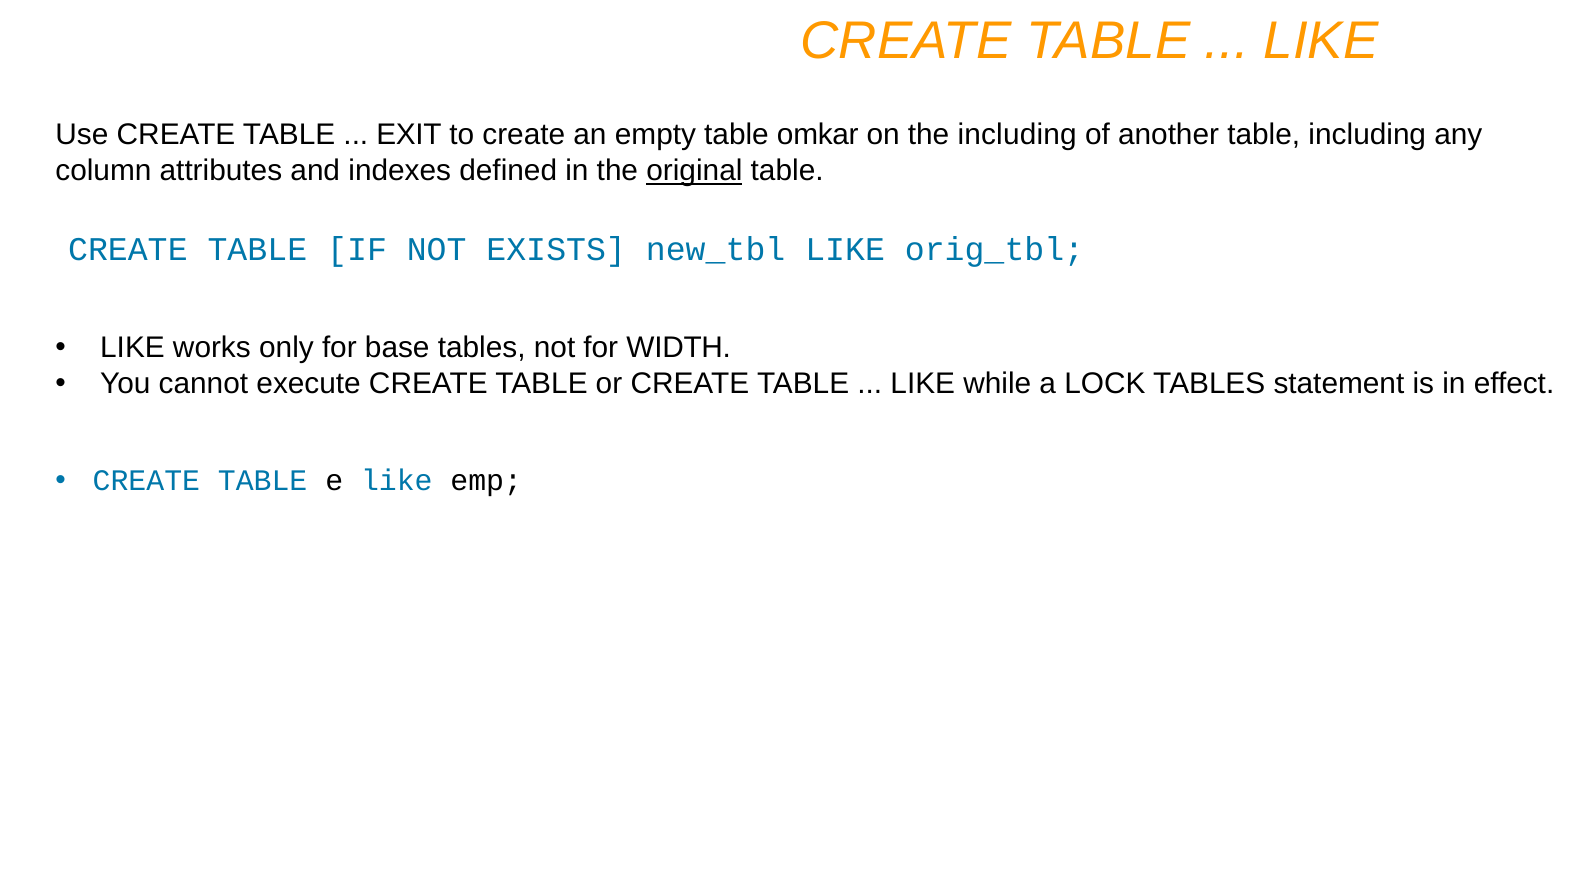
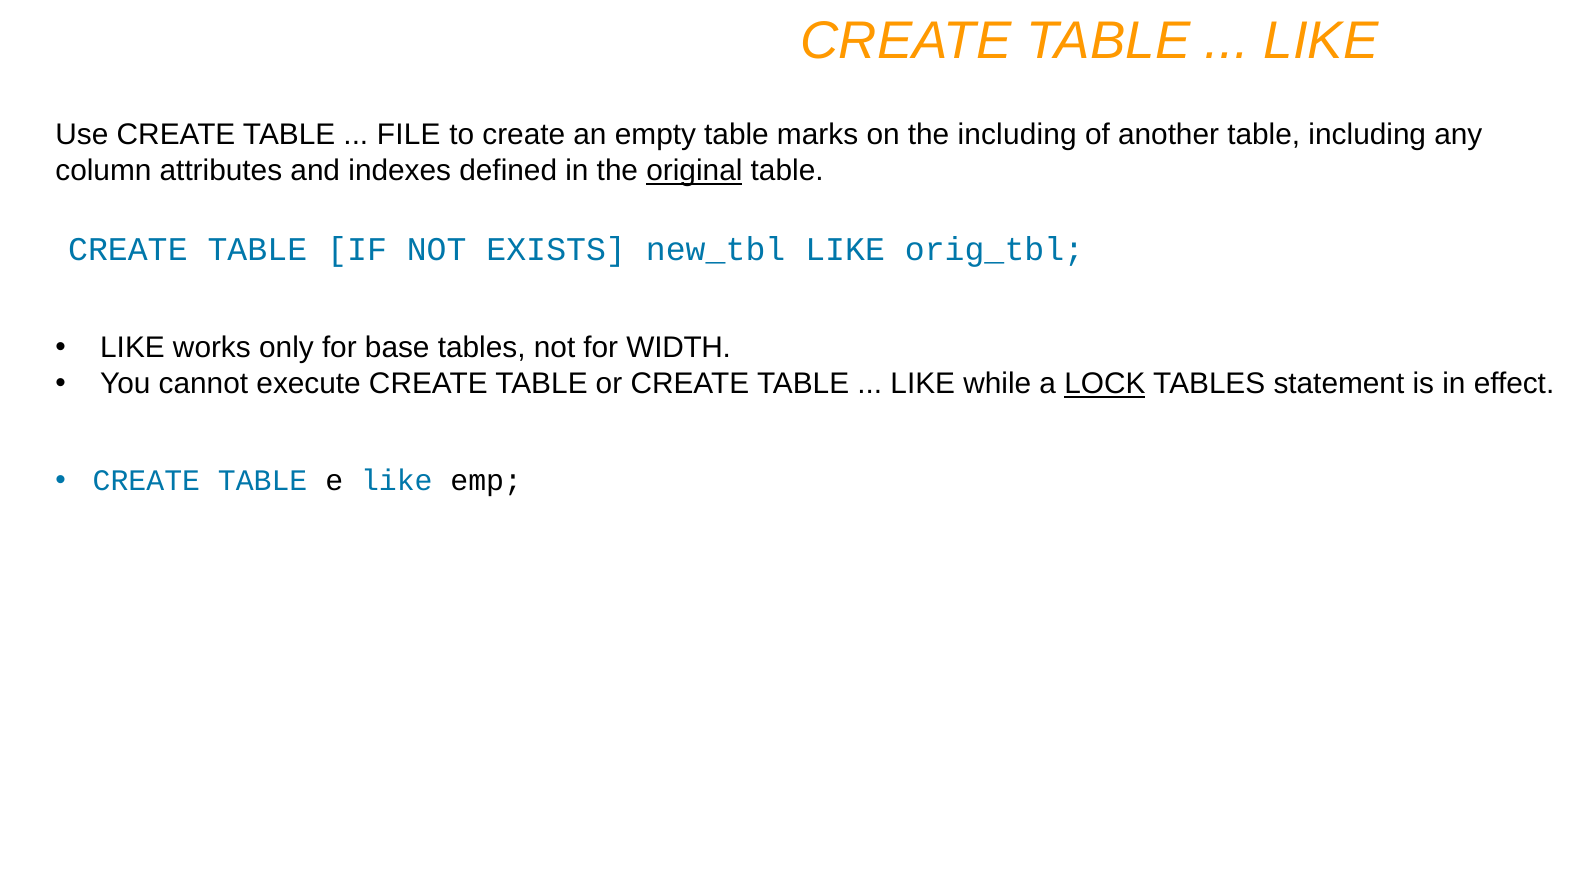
EXIT: EXIT -> FILE (409, 135)
omkar: omkar -> marks (818, 135)
LOCK underline: none -> present (1105, 384)
